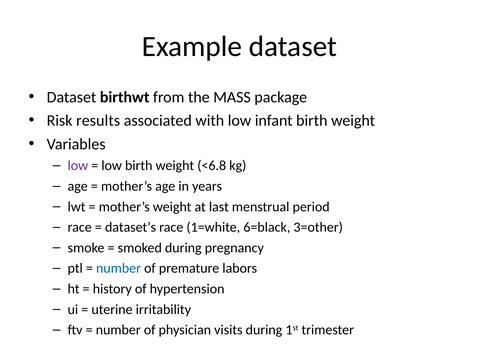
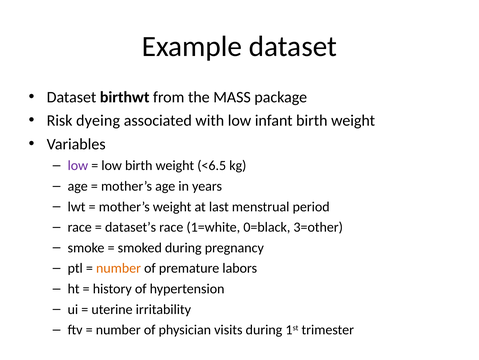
results: results -> dyeing (98, 120)
<6.8: <6.8 -> <6.5 (212, 165)
6=black: 6=black -> 0=black (267, 227)
number colour: blue -> orange (119, 268)
